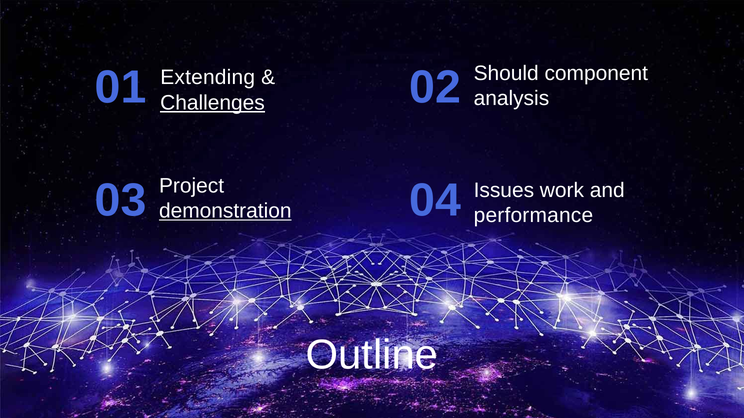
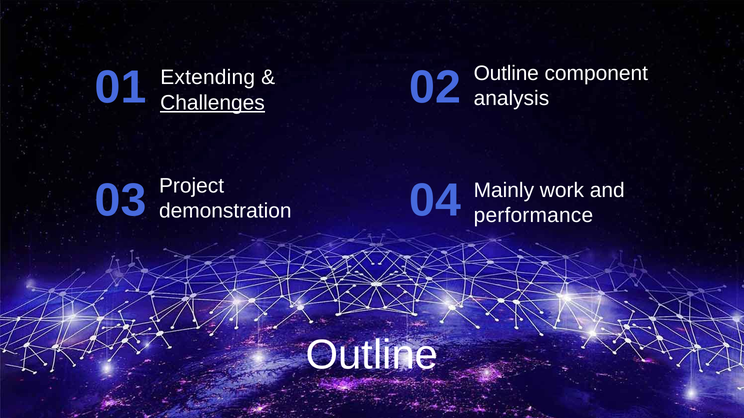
01 Should: Should -> Outline (506, 73)
Issues: Issues -> Mainly (504, 191)
demonstration underline: present -> none (225, 211)
